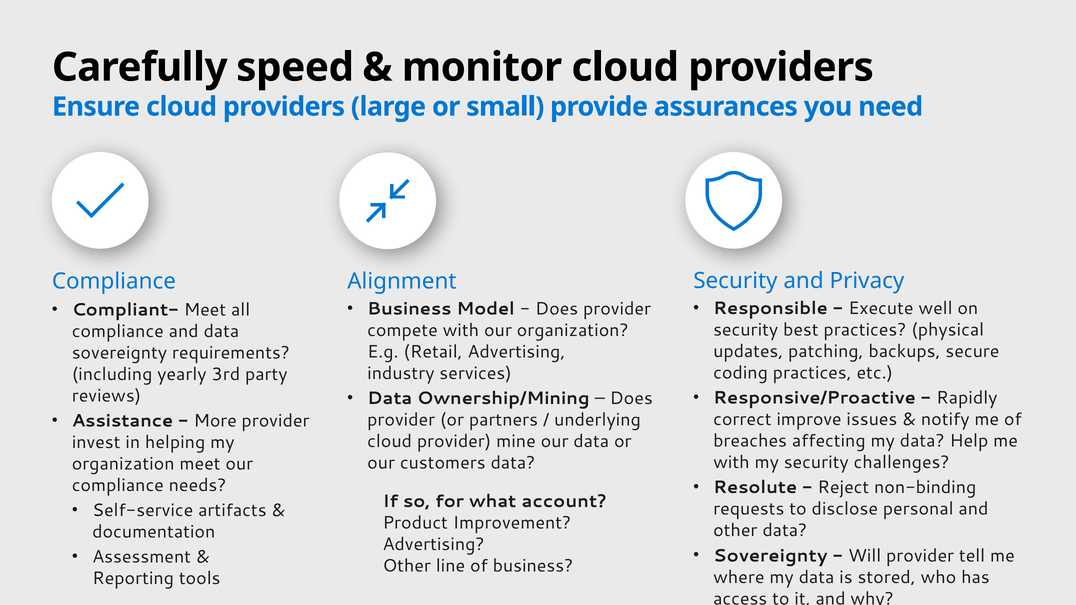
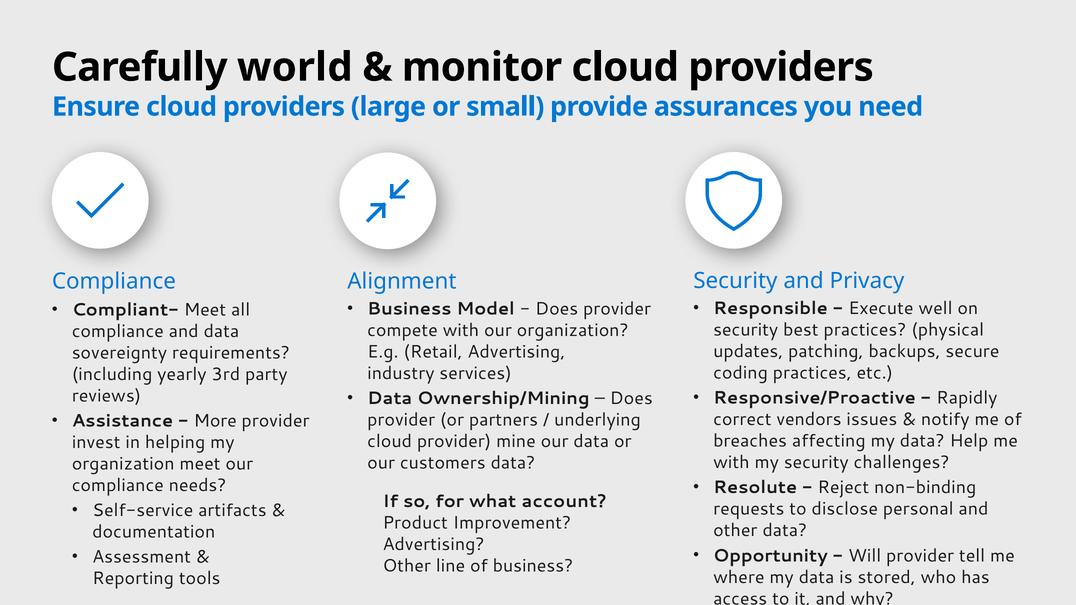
speed: speed -> world (295, 67)
improve: improve -> vendors (809, 420)
Sovereignty: Sovereignty -> Opportunity (770, 556)
